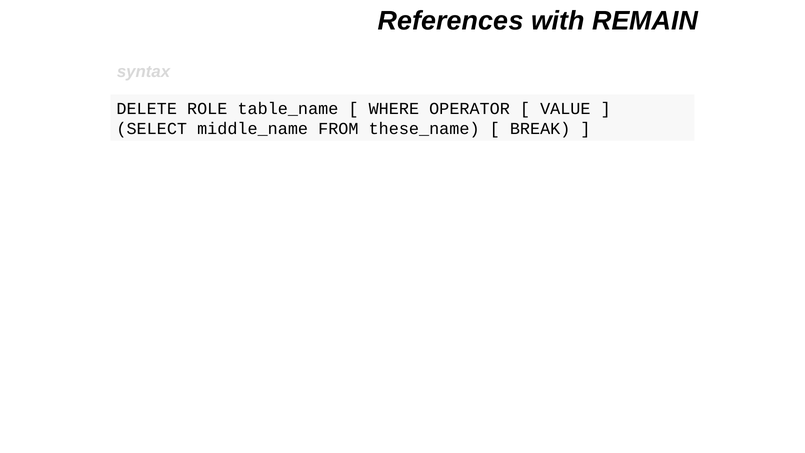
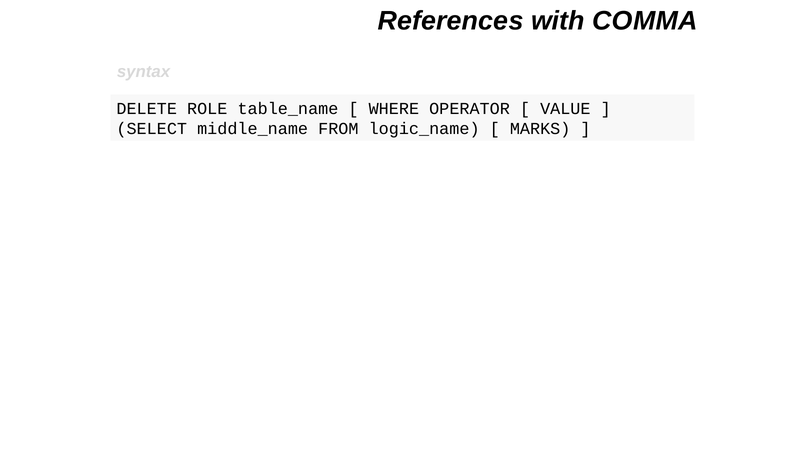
REMAIN: REMAIN -> COMMA (645, 21)
these_name: these_name -> logic_name (424, 129)
BREAK: BREAK -> MARKS (540, 129)
